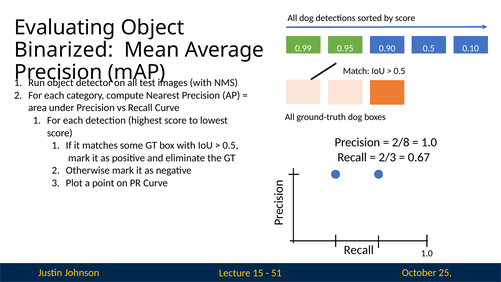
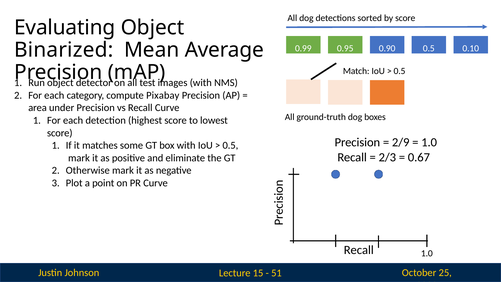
Nearest: Nearest -> Pixabay (163, 95)
2/8: 2/8 -> 2/9 (401, 142)
